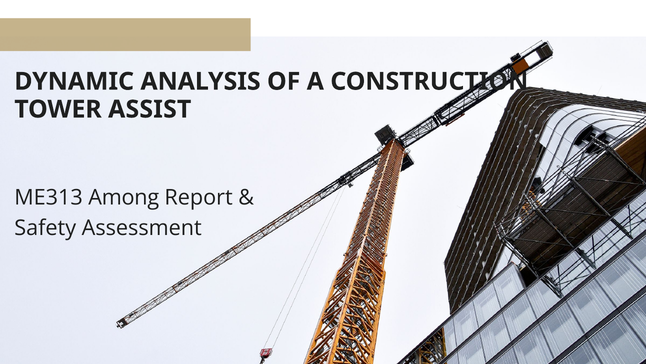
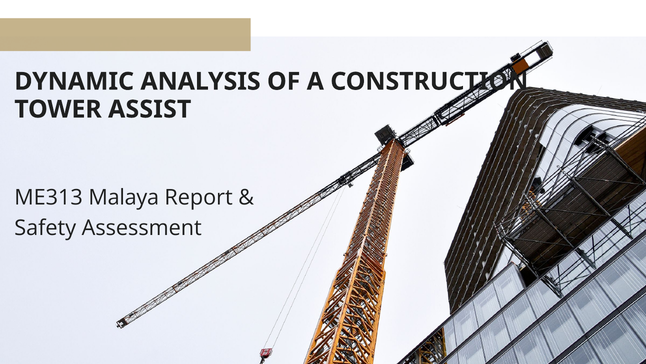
Among: Among -> Malaya (124, 197)
